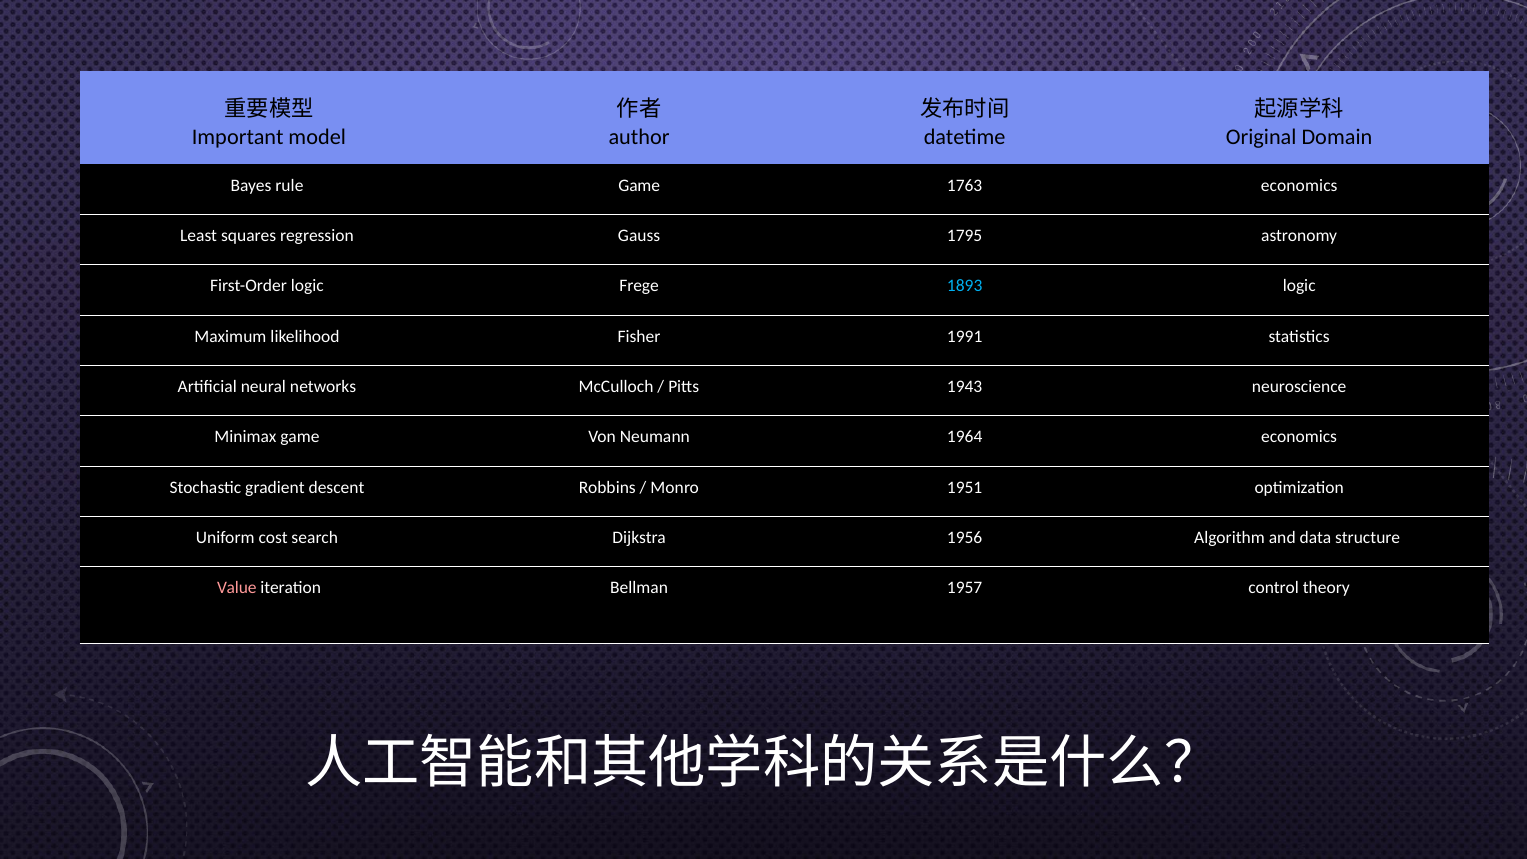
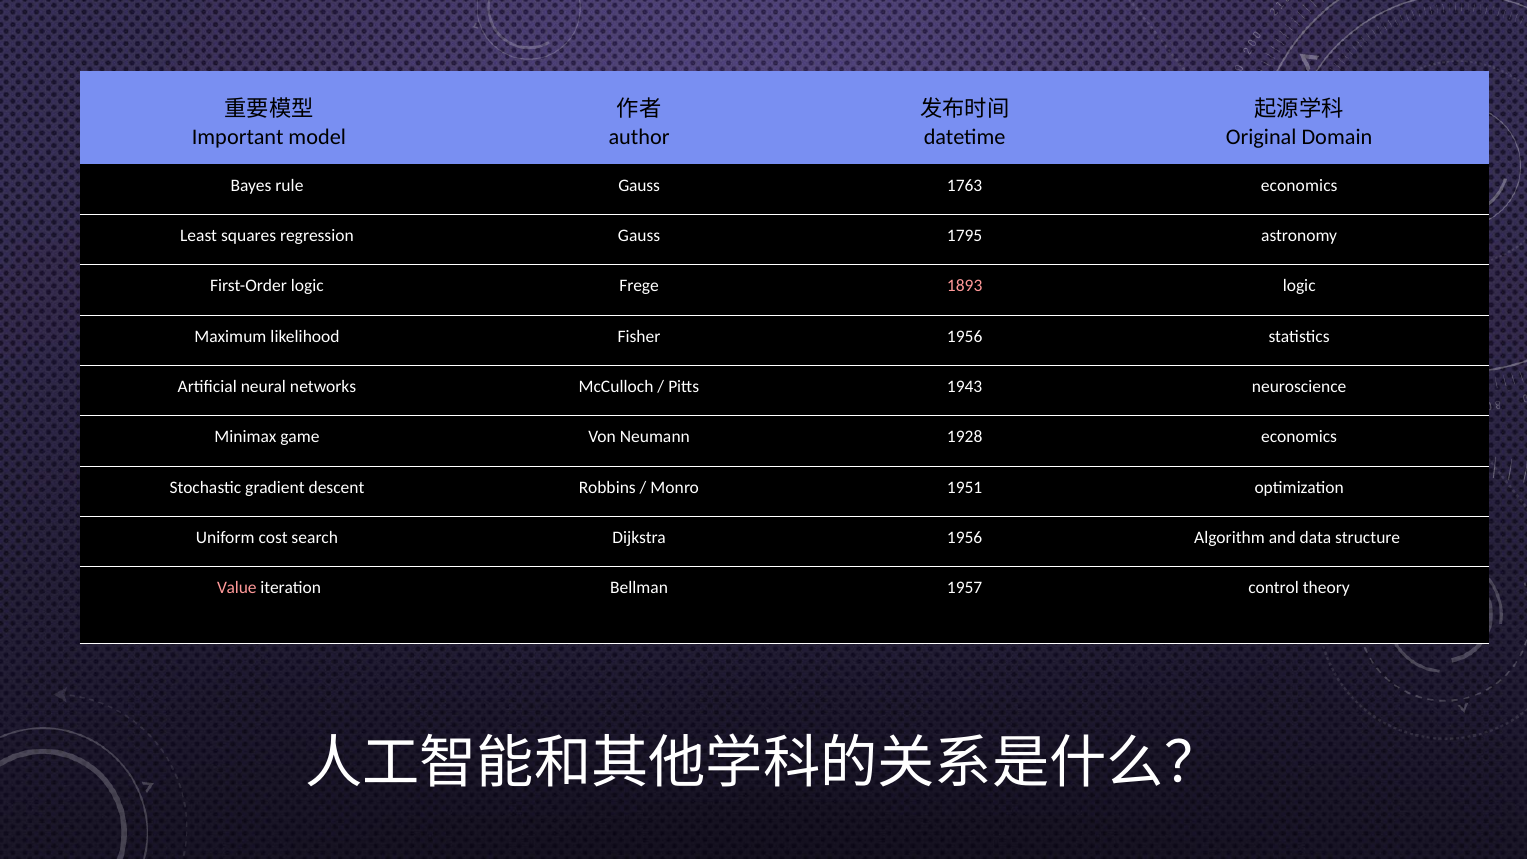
rule Game: Game -> Gauss (639, 185)
1893 colour: light blue -> pink (965, 286)
Fisher 1991: 1991 -> 1956 (965, 336)
1964: 1964 -> 1928 (965, 437)
